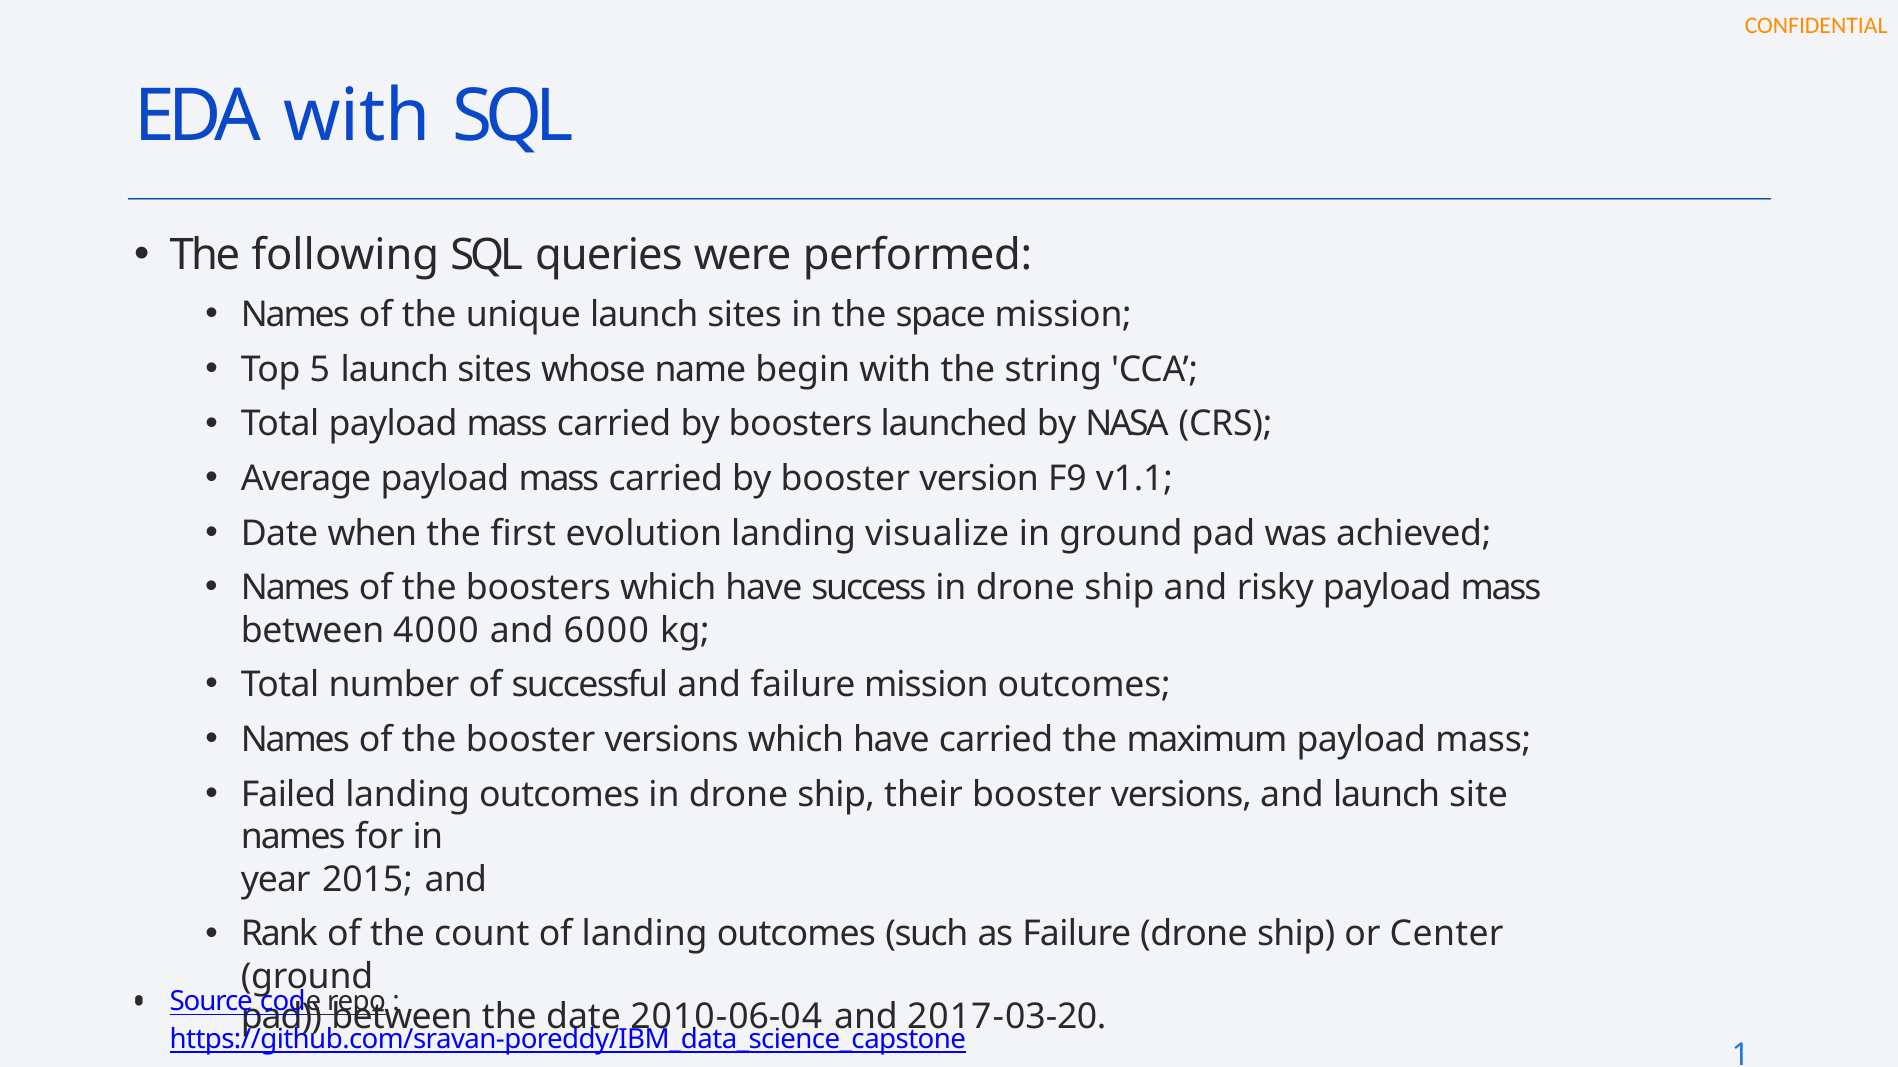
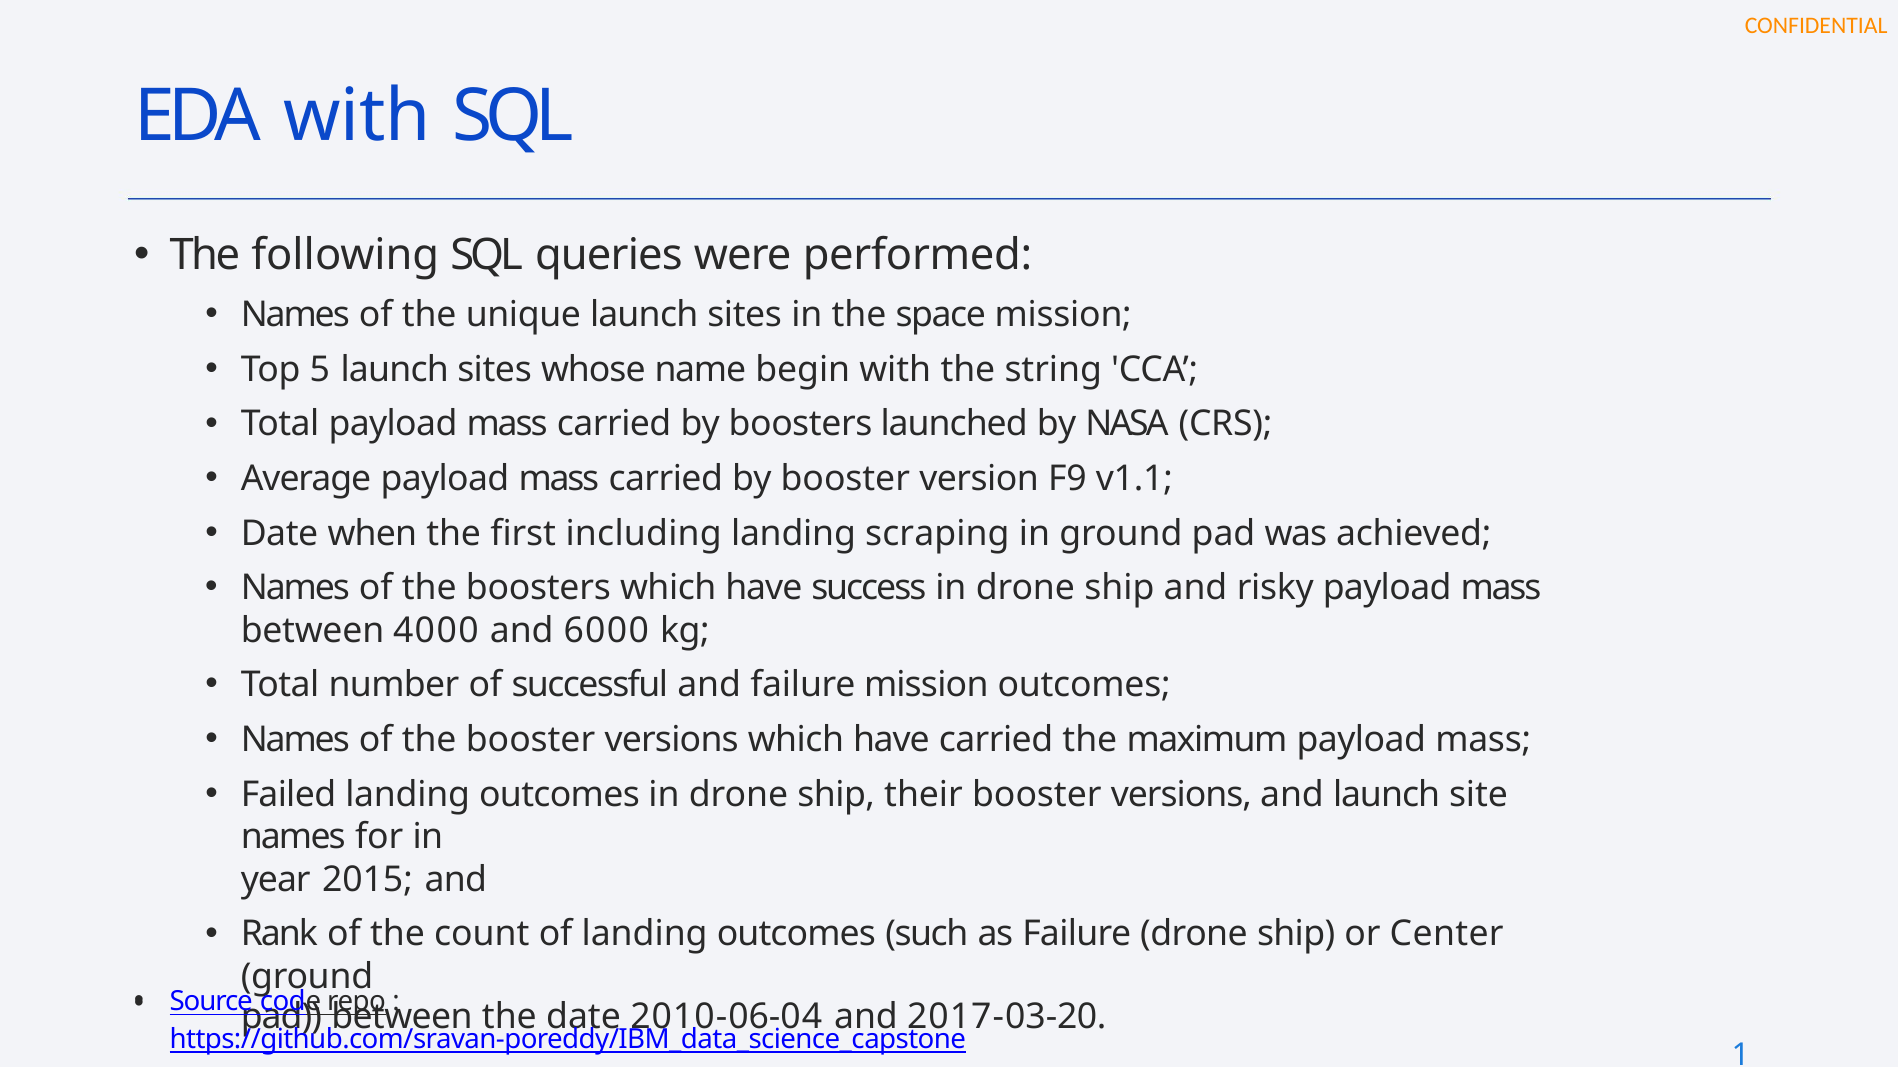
evolution: evolution -> including (644, 534)
visualize: visualize -> scraping (937, 534)
